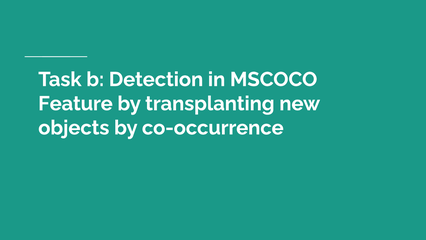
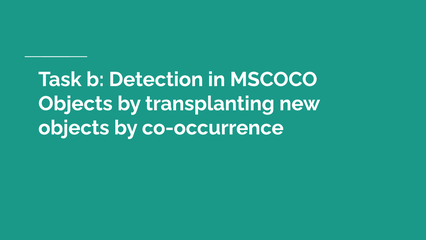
Feature: Feature -> Objects (75, 103)
